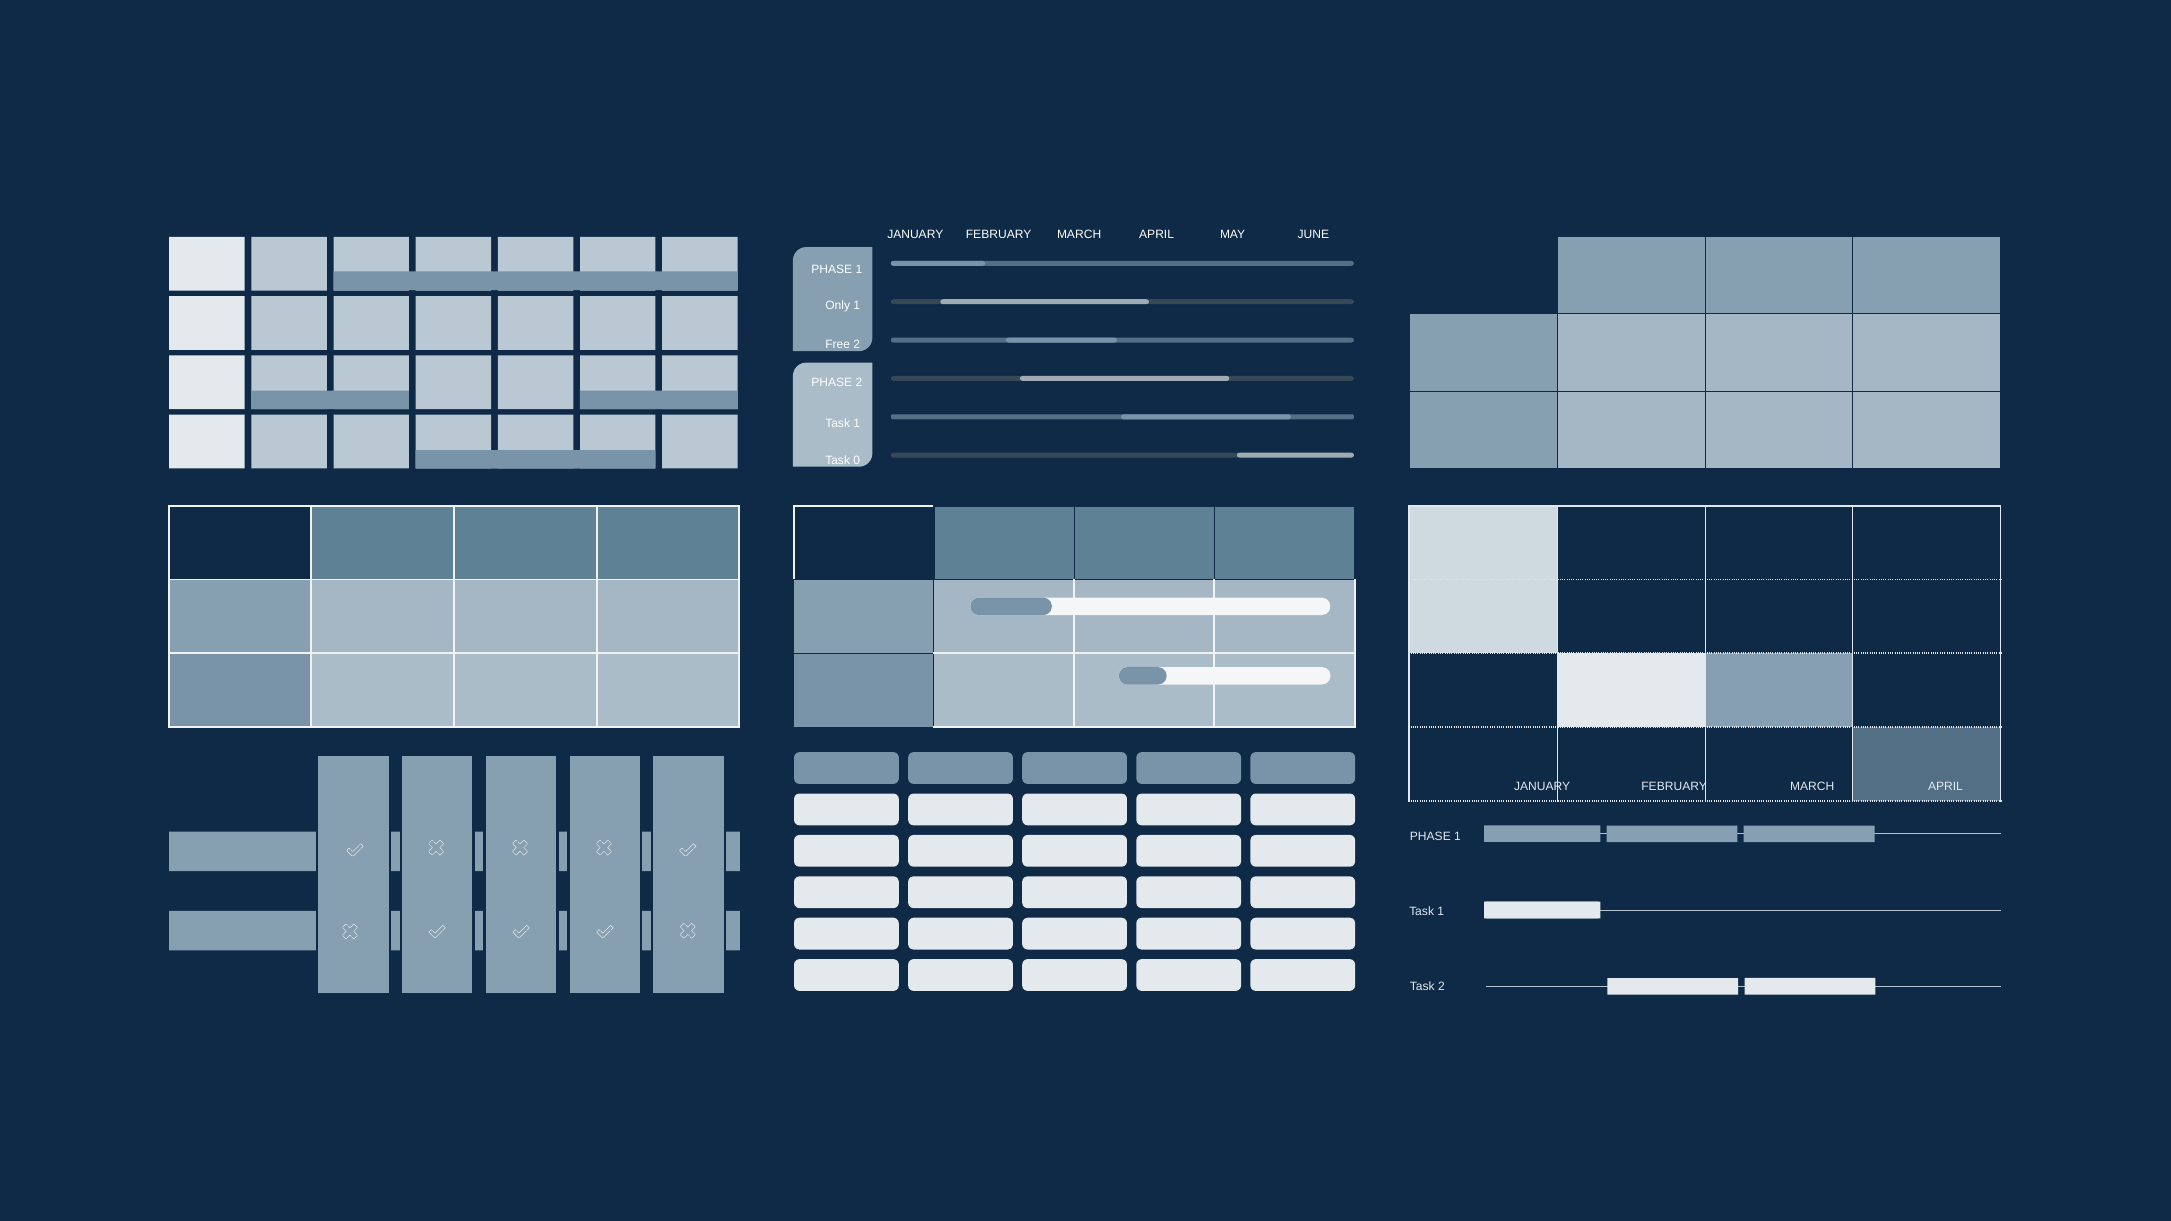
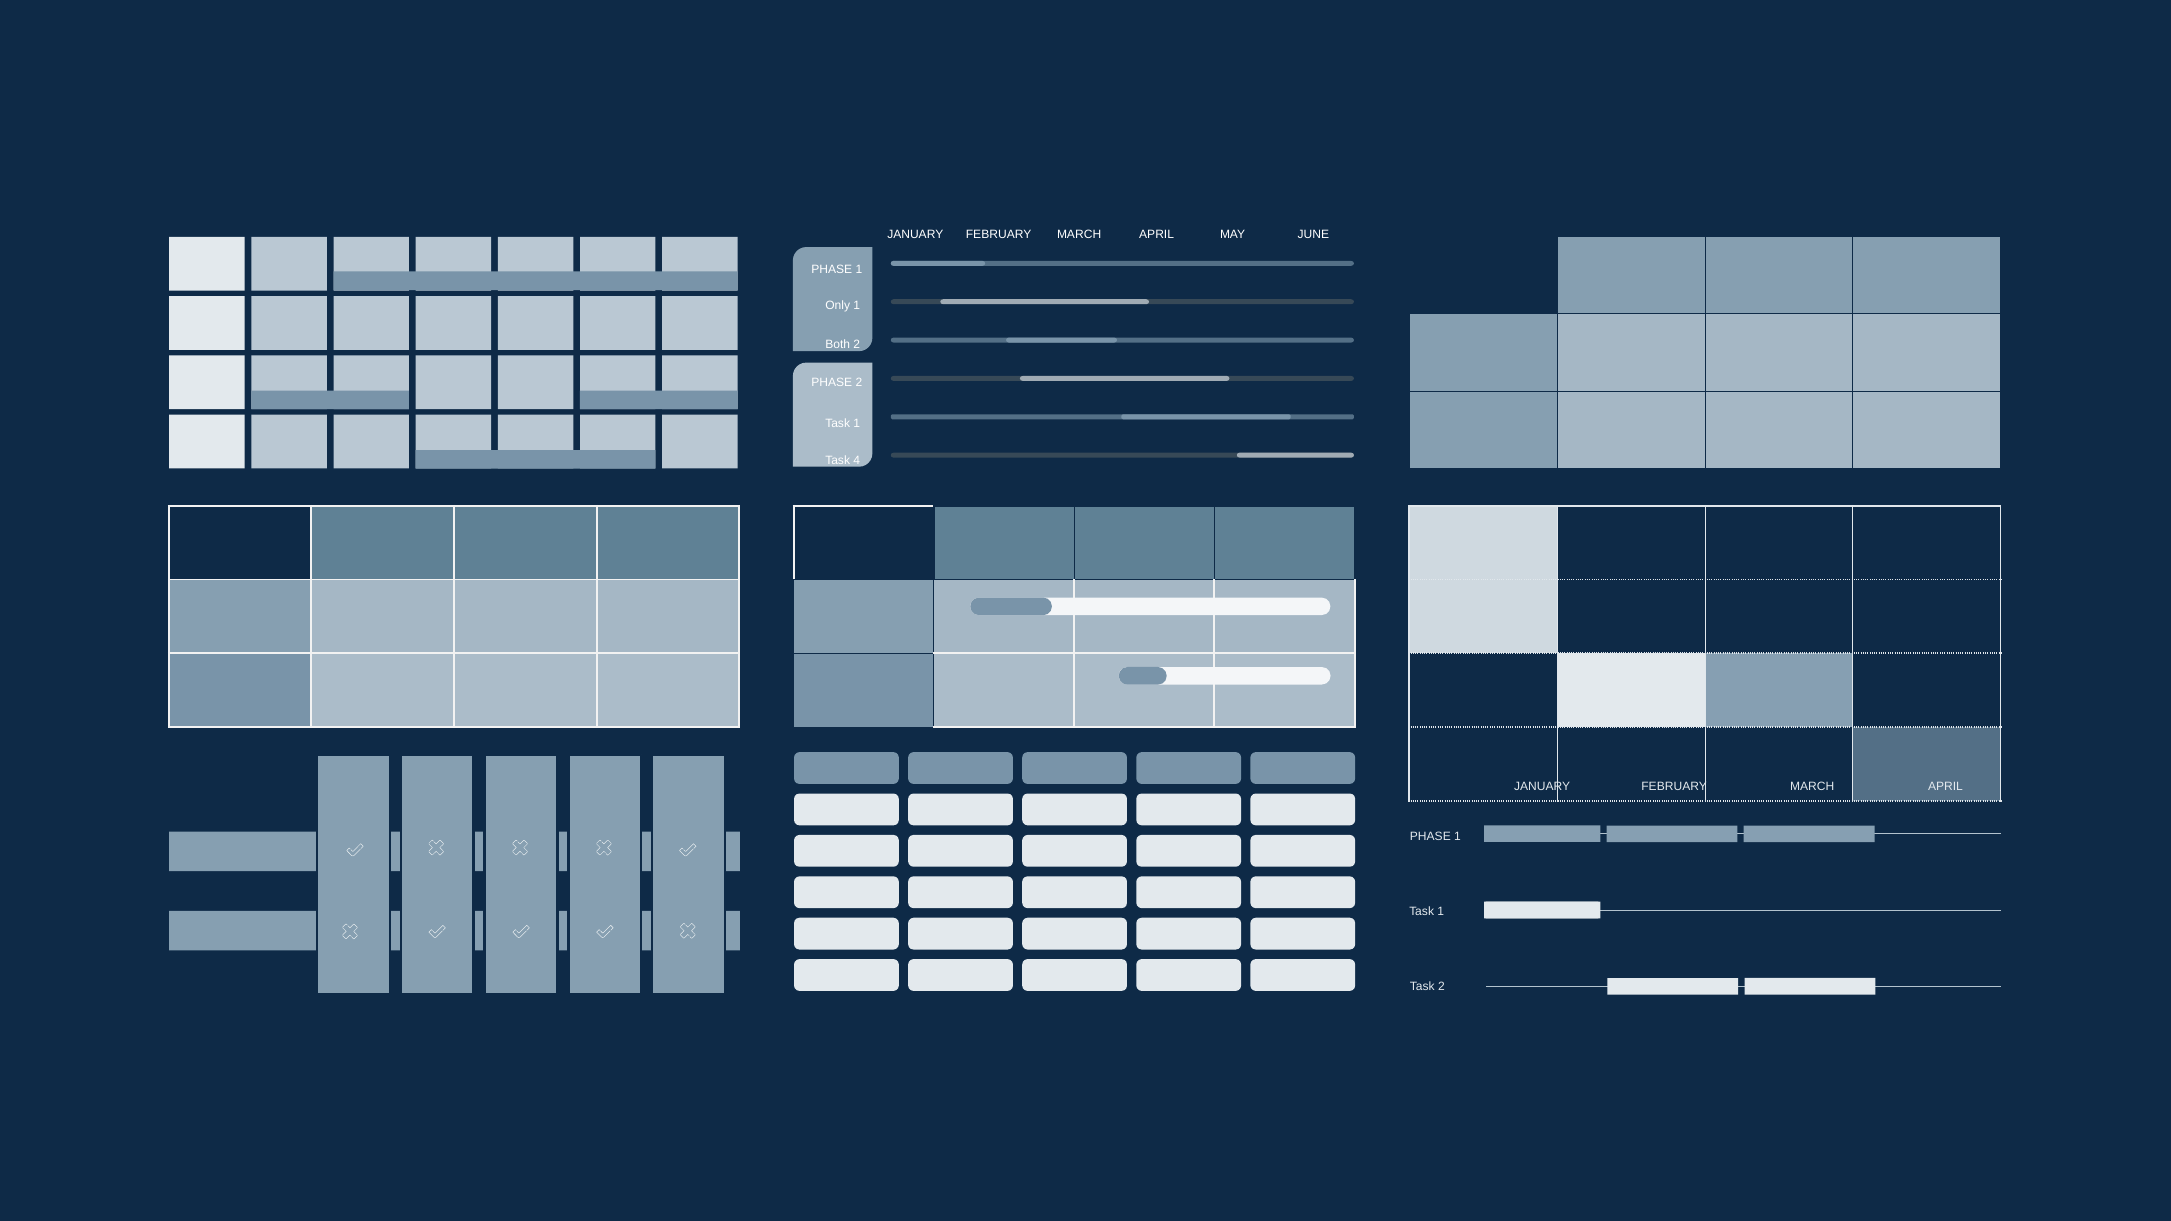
Free: Free -> Both (838, 344)
0: 0 -> 4 (857, 460)
